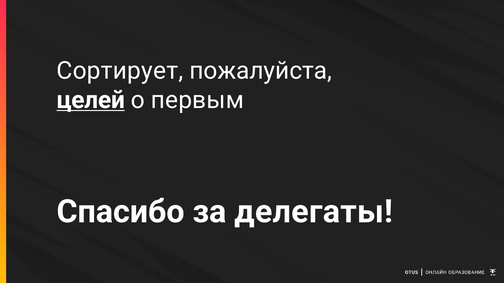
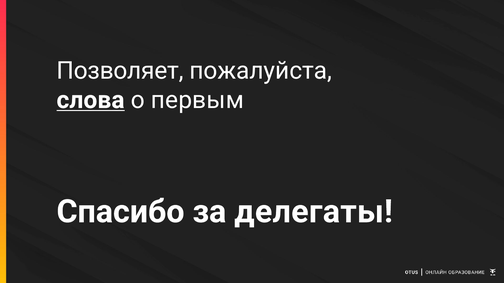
Сортирует: Сортирует -> Позволяет (120, 71)
целей: целей -> слова (91, 100)
